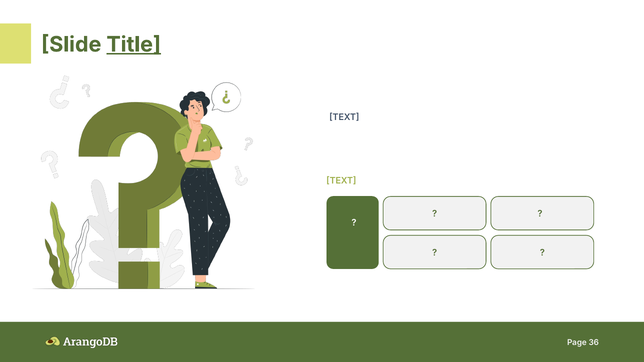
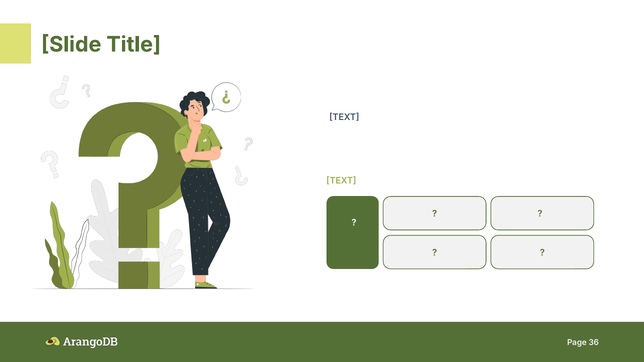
Title underline: present -> none (134, 45)
